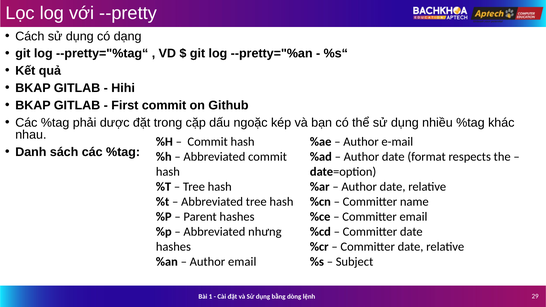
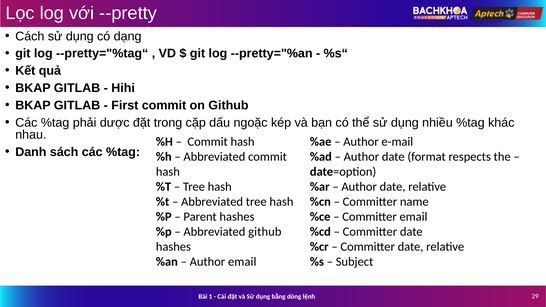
Abbreviated nhưng: nhưng -> github (265, 232)
